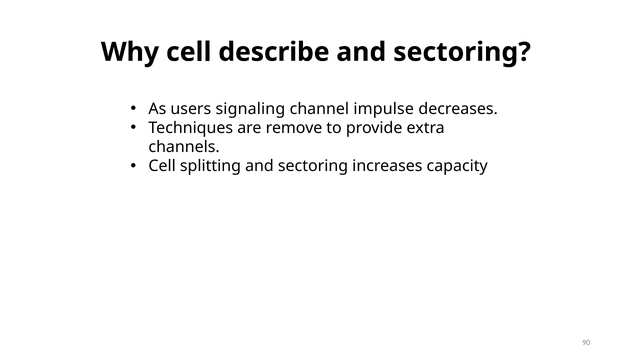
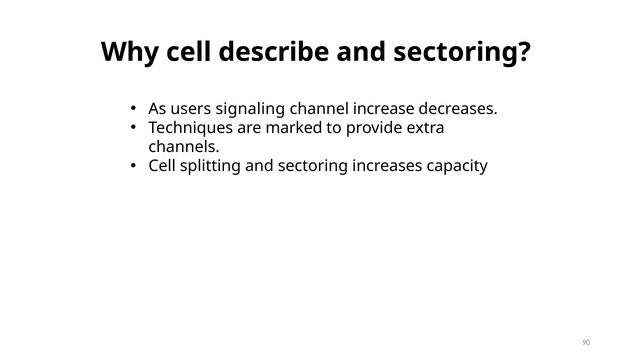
impulse: impulse -> increase (384, 109)
remove: remove -> marked (294, 128)
